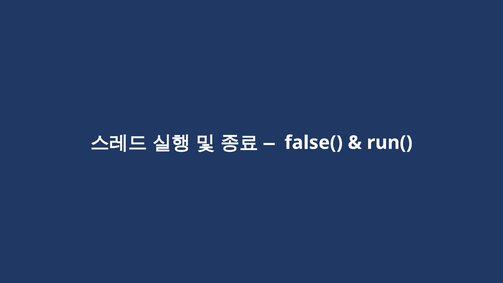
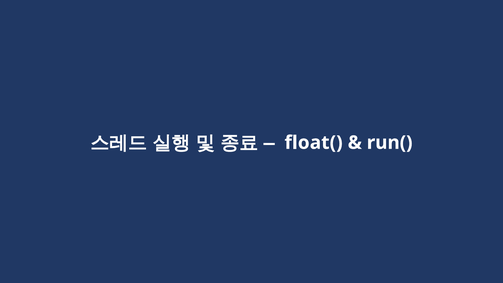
false(: false( -> float( (314, 143)
